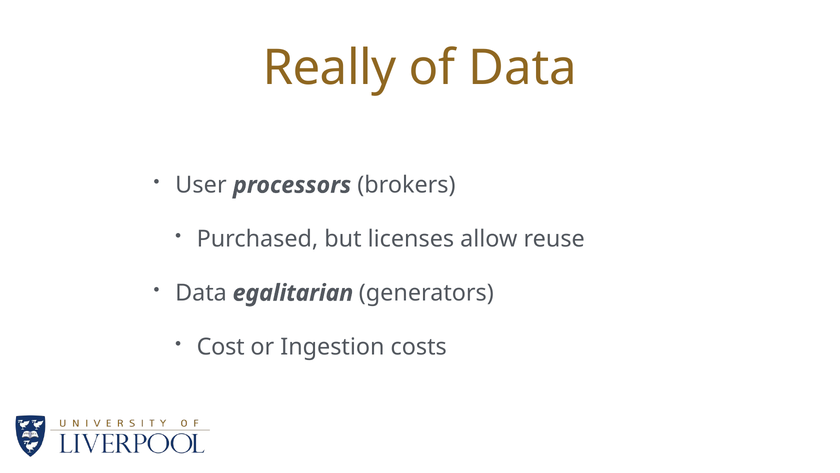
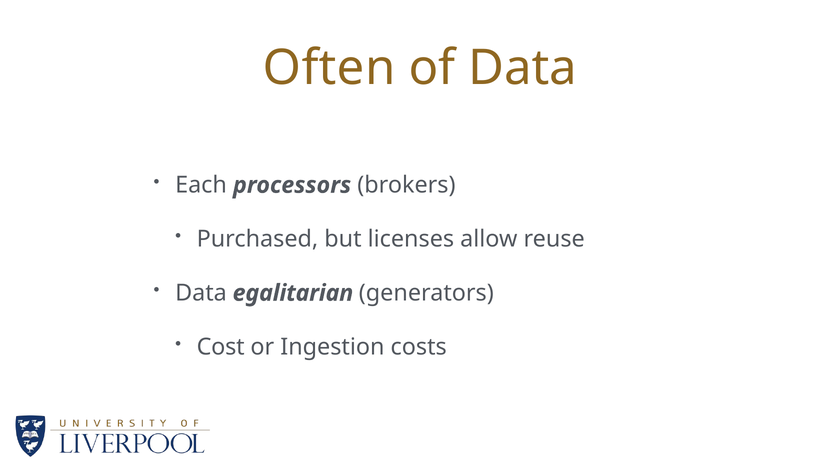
Really: Really -> Often (329, 68)
User: User -> Each (201, 185)
